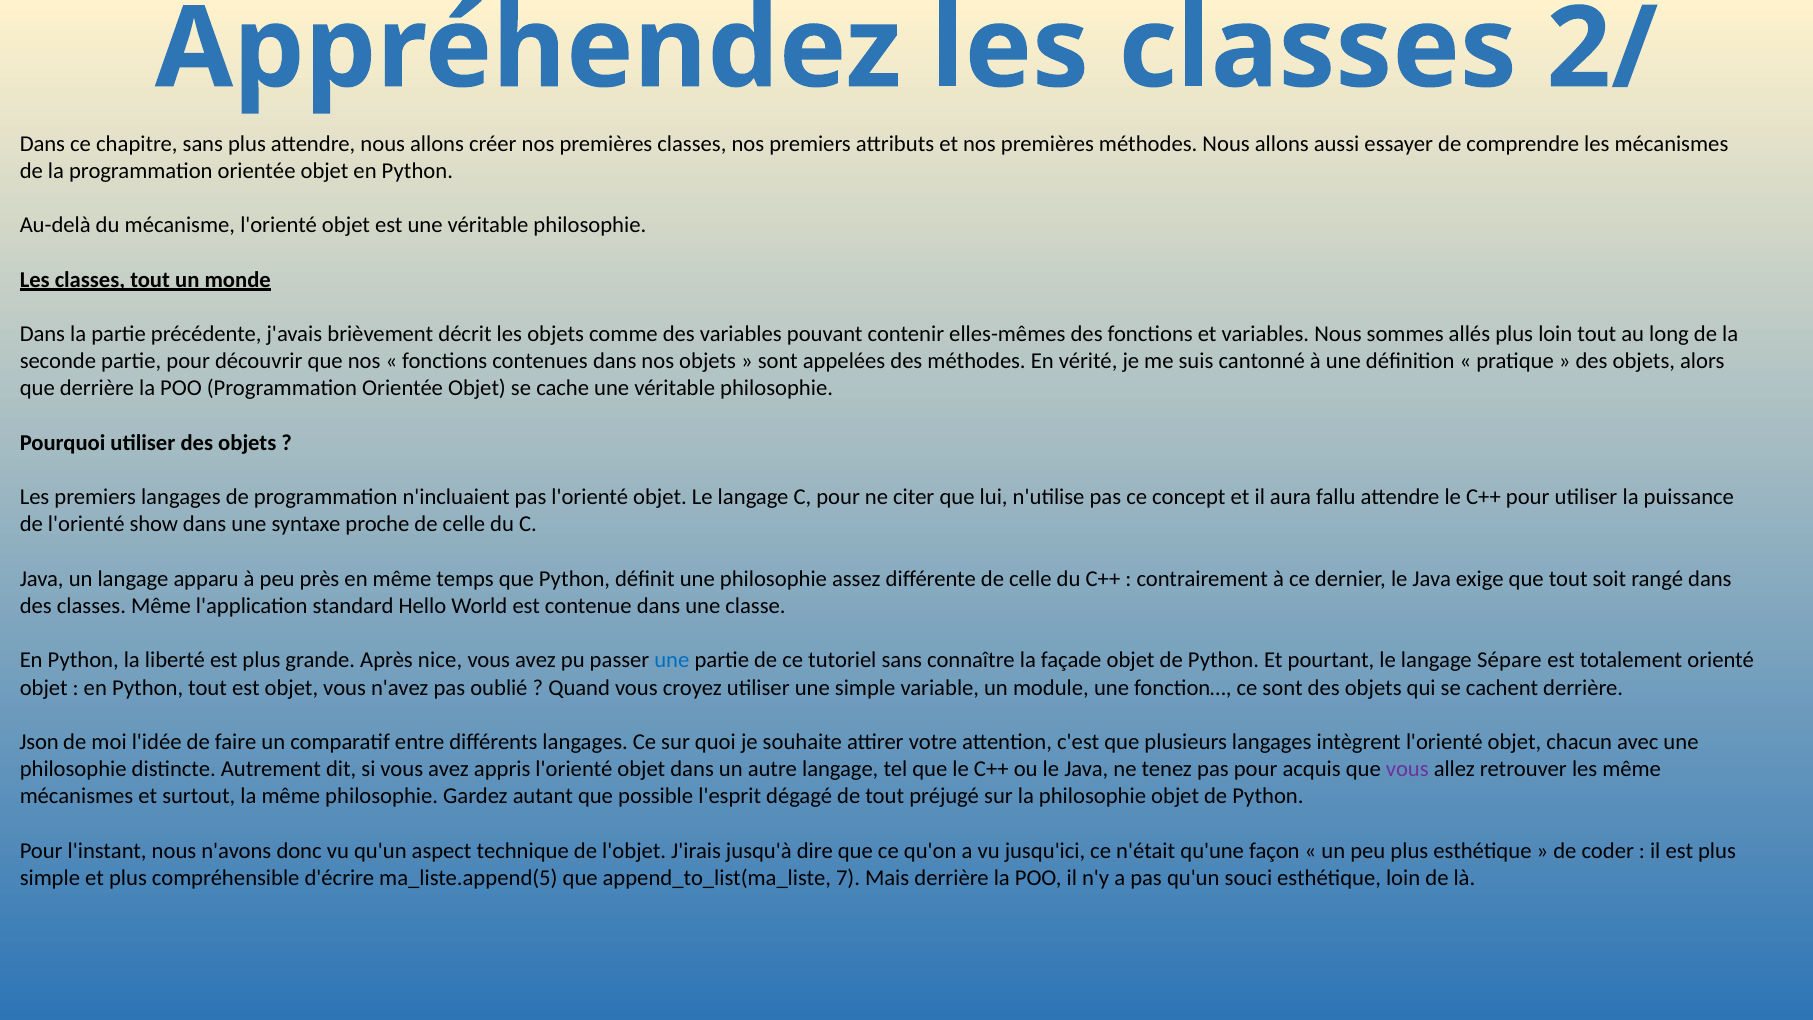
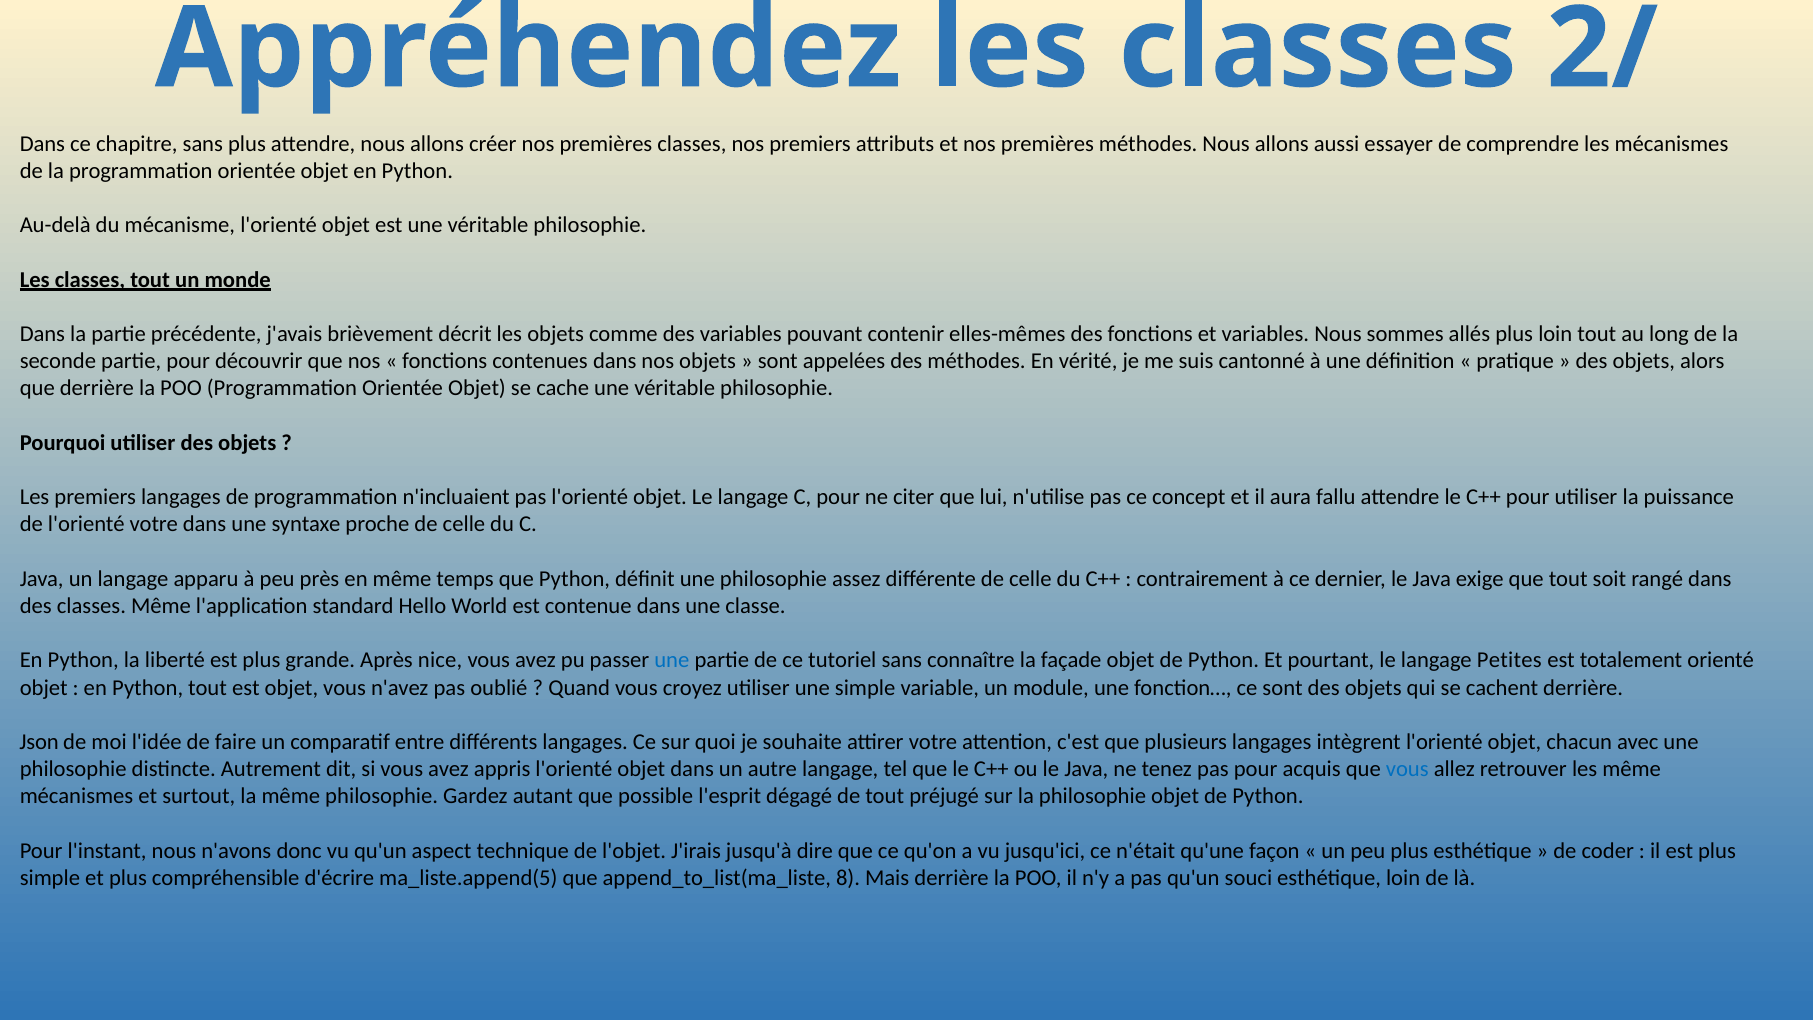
l'orienté show: show -> votre (154, 524)
Sépare: Sépare -> Petites (1509, 660)
vous colour: purple -> blue (1407, 769)
7: 7 -> 8 (848, 878)
